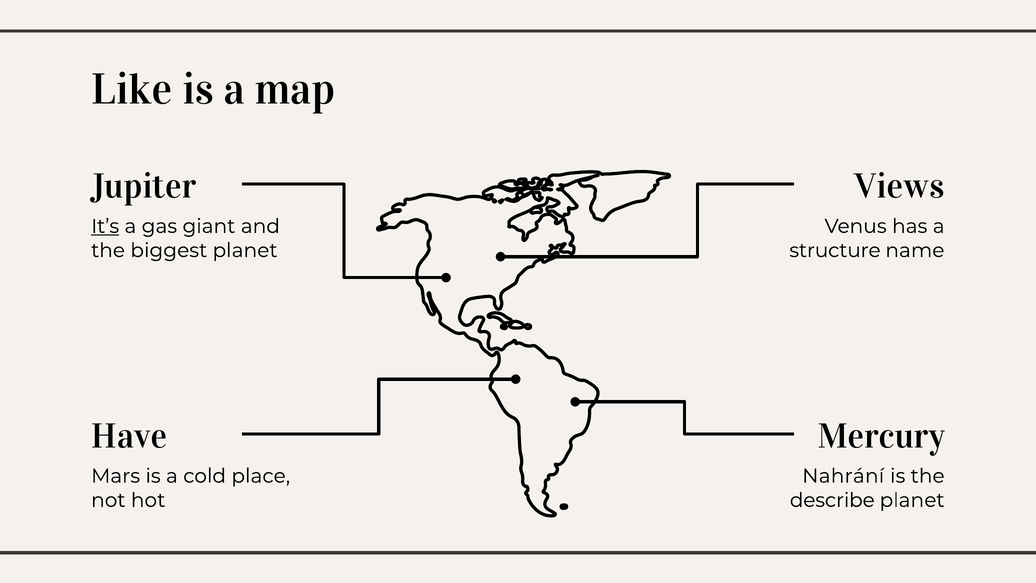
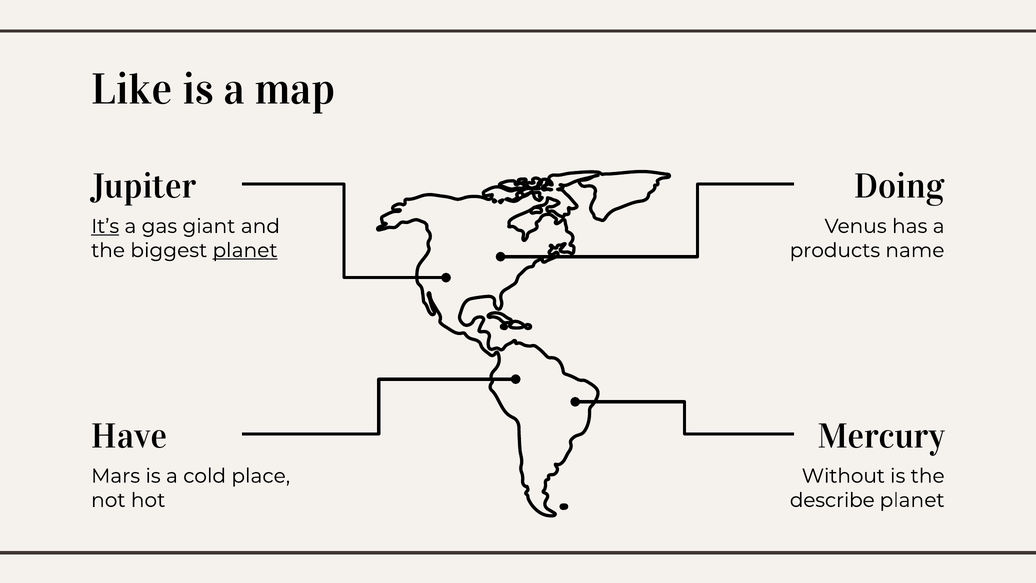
Views: Views -> Doing (899, 186)
planet underline: none -> present (245, 250)
structure: structure -> products (835, 250)
Nahrání: Nahrání -> Without (843, 476)
